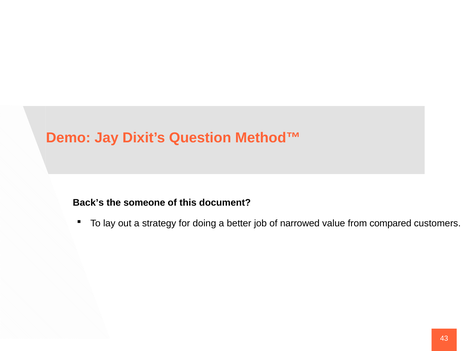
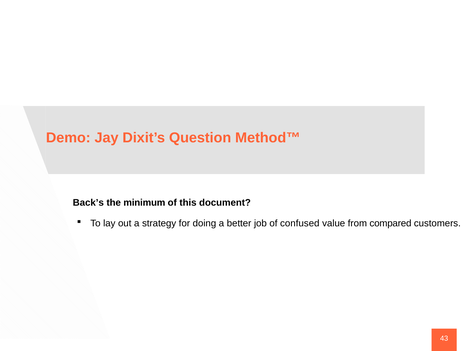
someone: someone -> minimum (144, 203)
narrowed: narrowed -> confused (300, 223)
